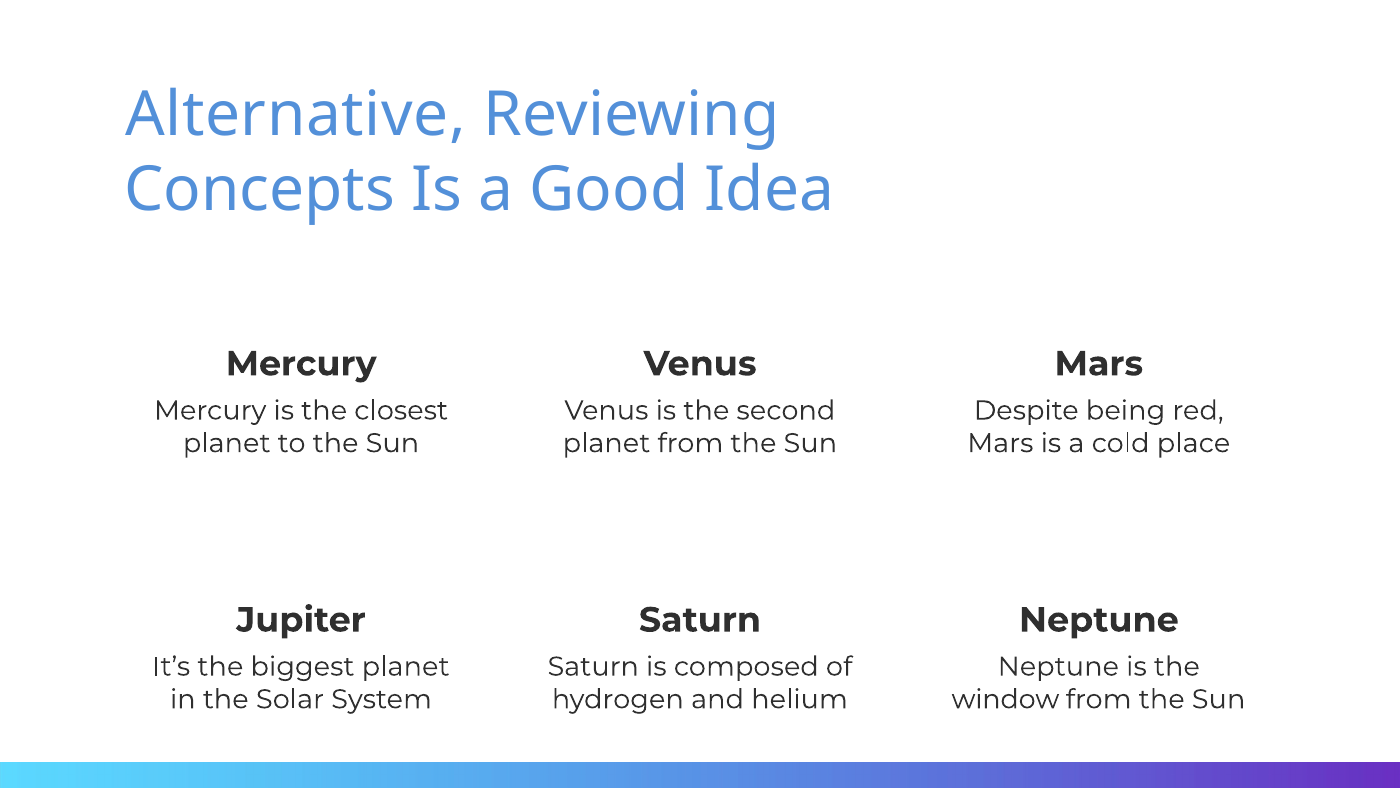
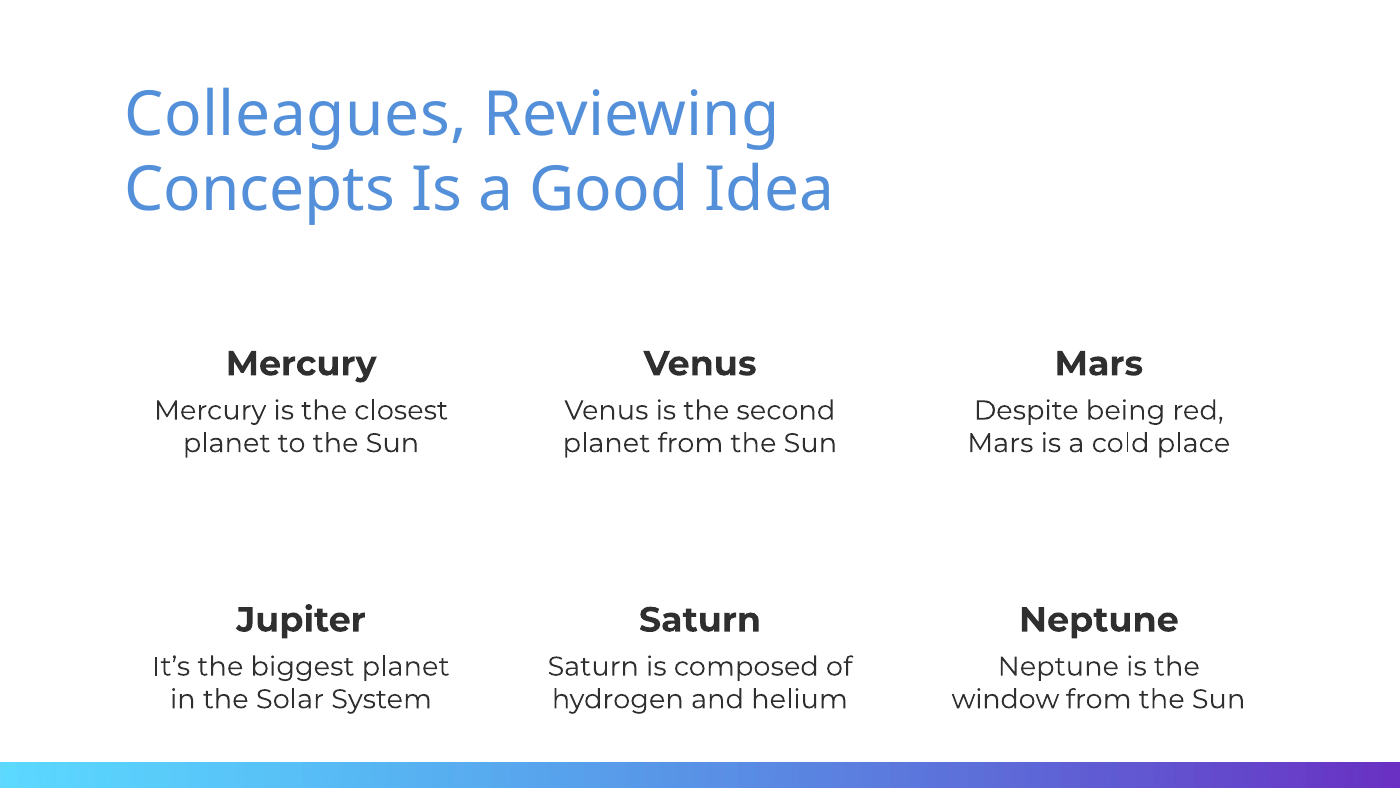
Alternative: Alternative -> Colleagues (296, 115)
